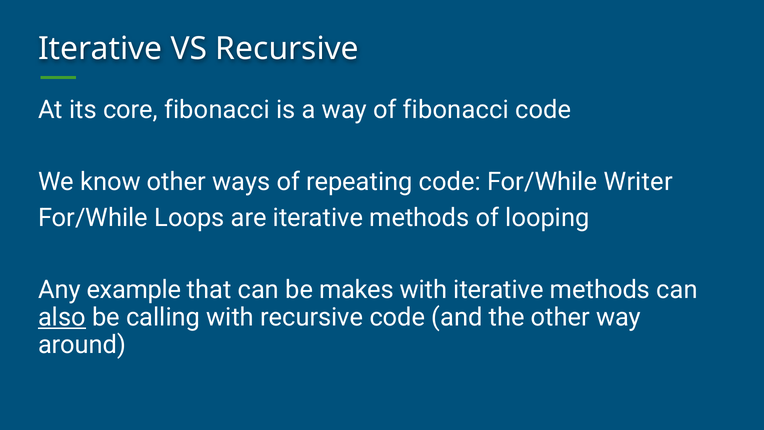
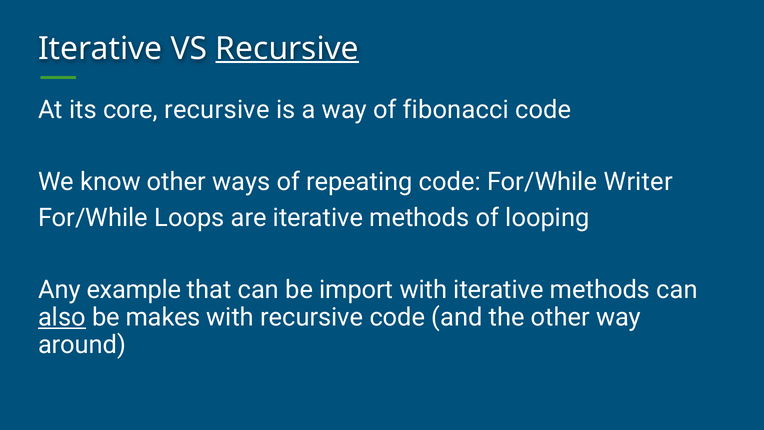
Recursive underline: none -> present (287, 48)
core fibonacci: fibonacci -> recursive (217, 110)
makes: makes -> import (356, 290)
calling: calling -> makes (163, 317)
